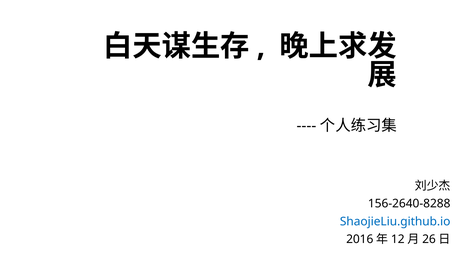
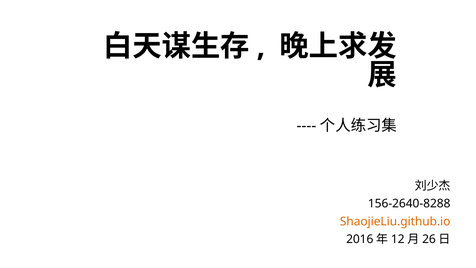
ShaojieLiu.github.io colour: blue -> orange (395, 221)
